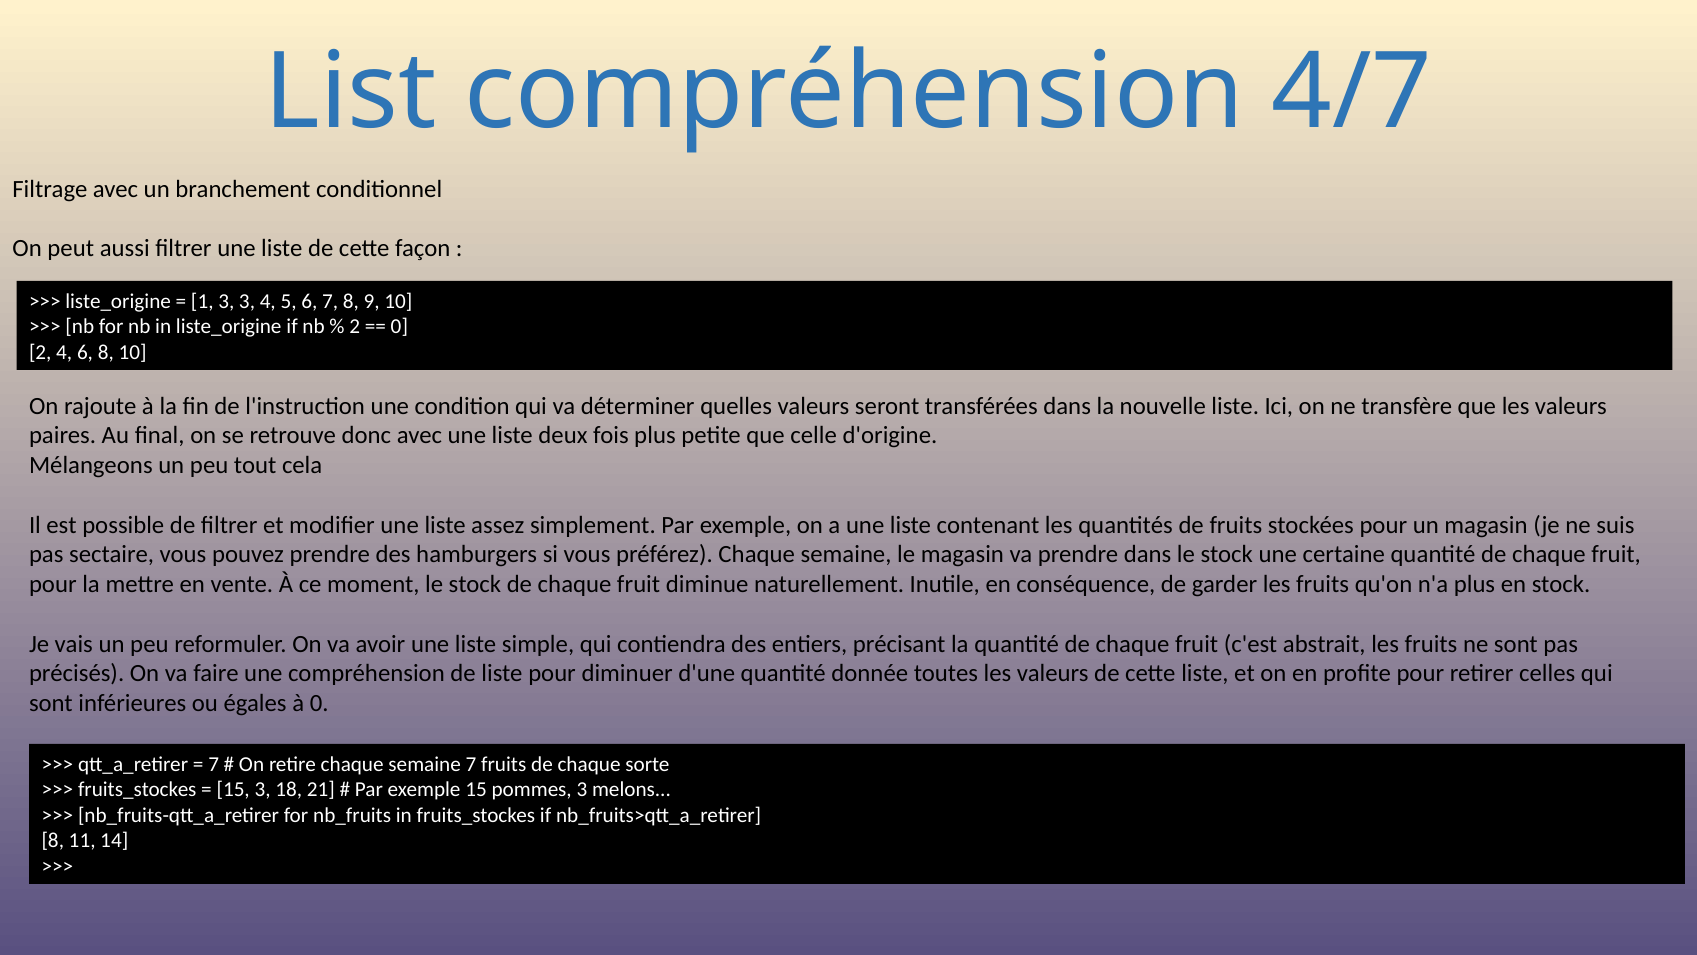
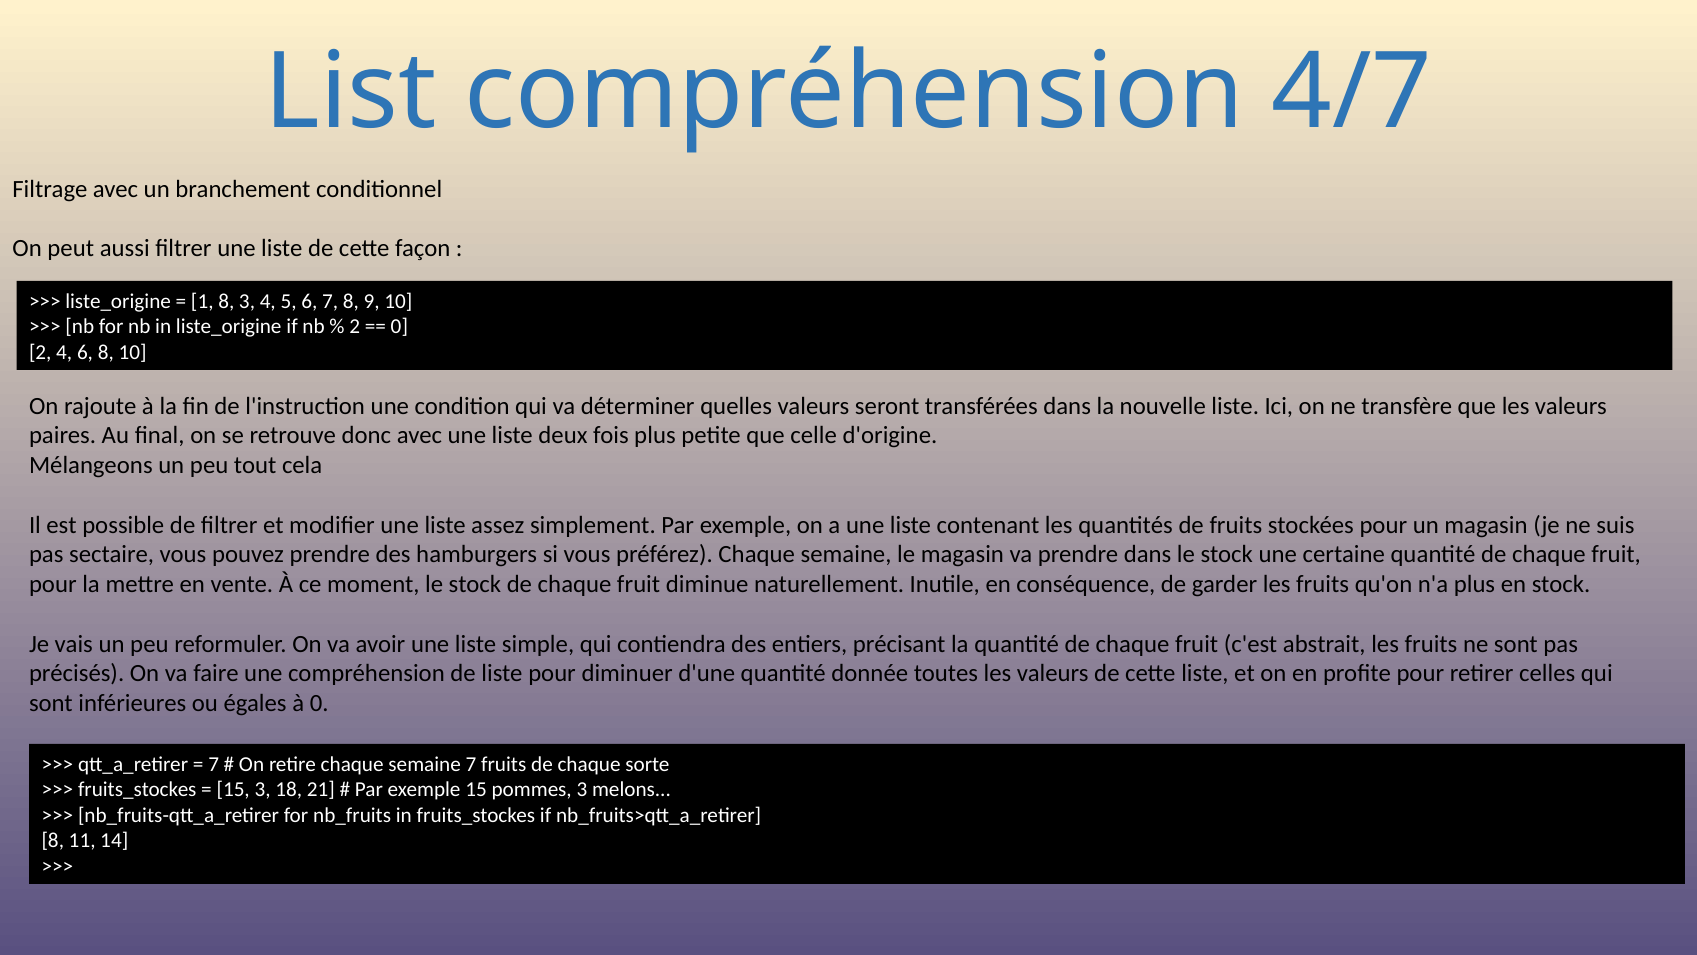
1 3: 3 -> 8 (226, 301)
